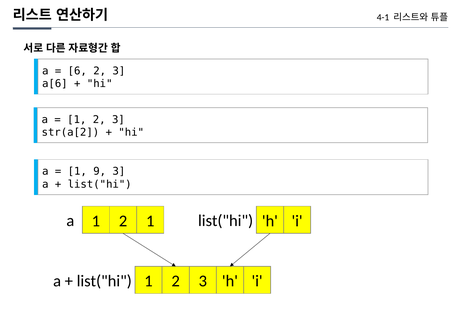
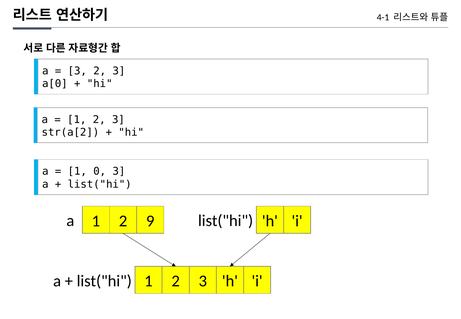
6: 6 -> 3 (77, 71)
a[6: a[6 -> a[0 (55, 84)
9: 9 -> 0 (100, 172)
2 1: 1 -> 9 (150, 221)
